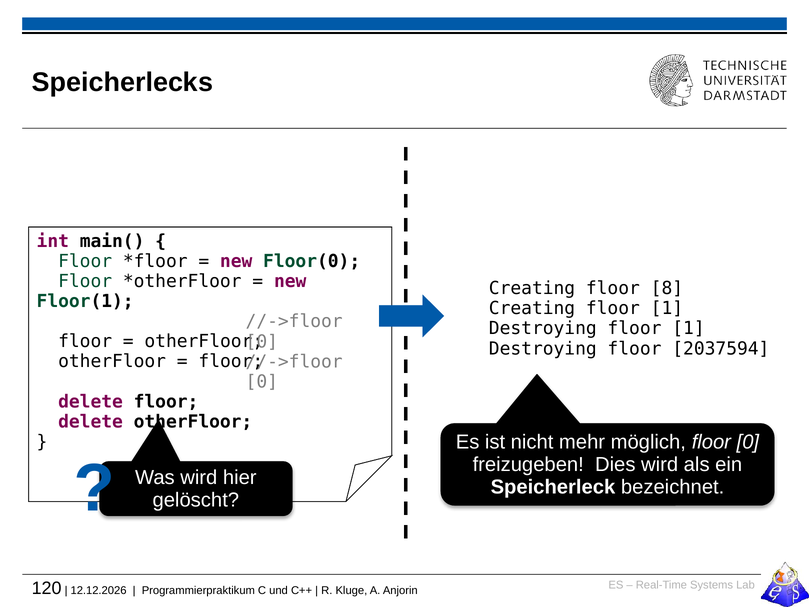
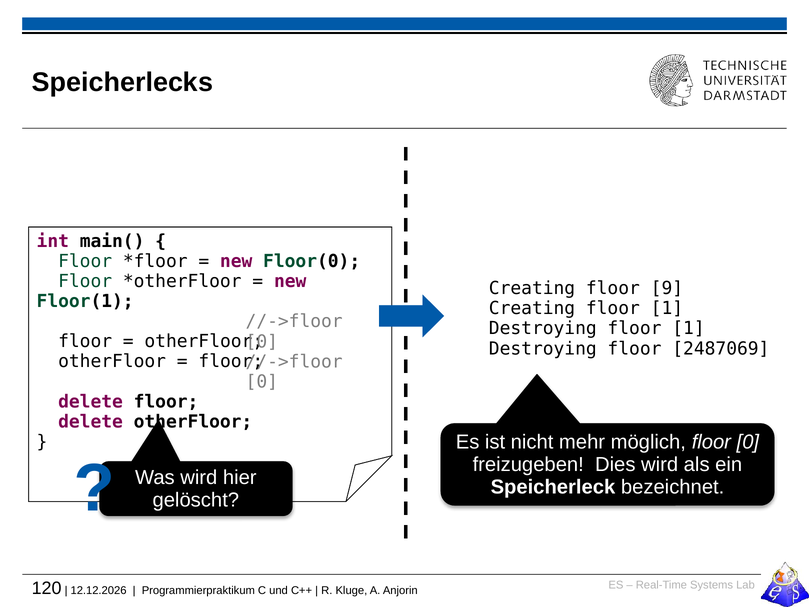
8: 8 -> 9 (667, 288)
2037594: 2037594 -> 2487069 (721, 348)
